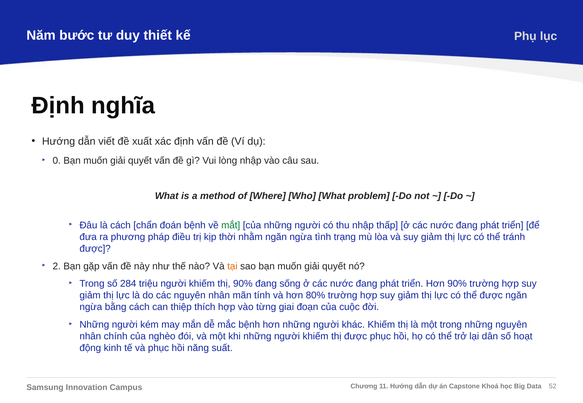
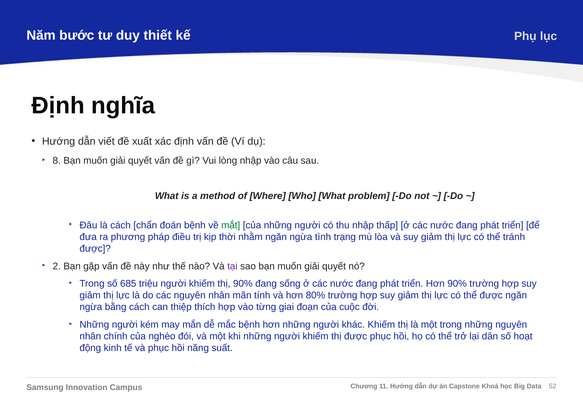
0: 0 -> 8 (57, 161)
tại colour: orange -> purple (232, 267)
284: 284 -> 685 (128, 284)
